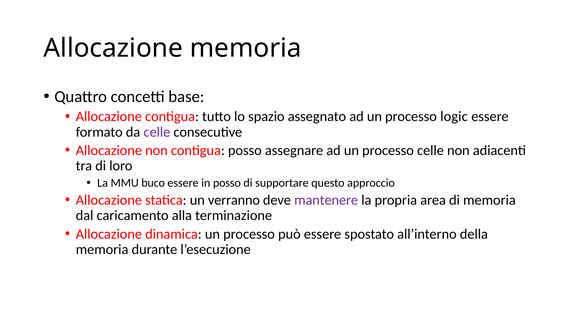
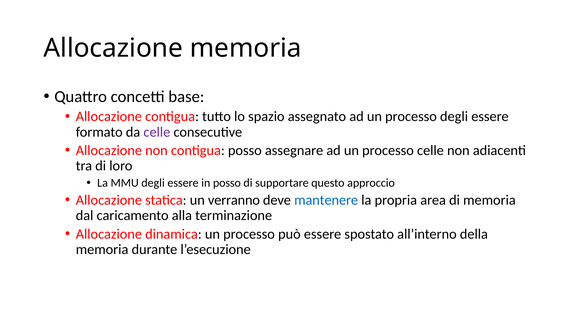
processo logic: logic -> degli (454, 116)
MMU buco: buco -> degli (153, 183)
mantenere colour: purple -> blue (326, 200)
